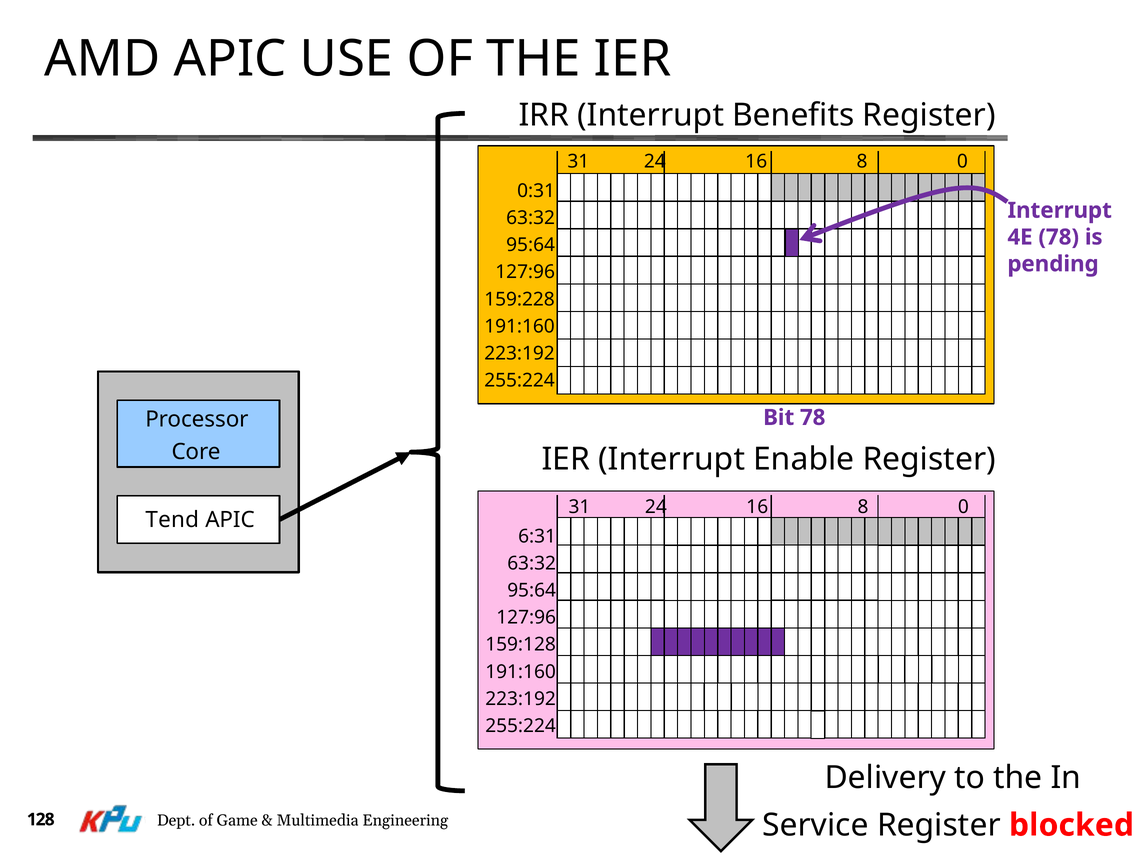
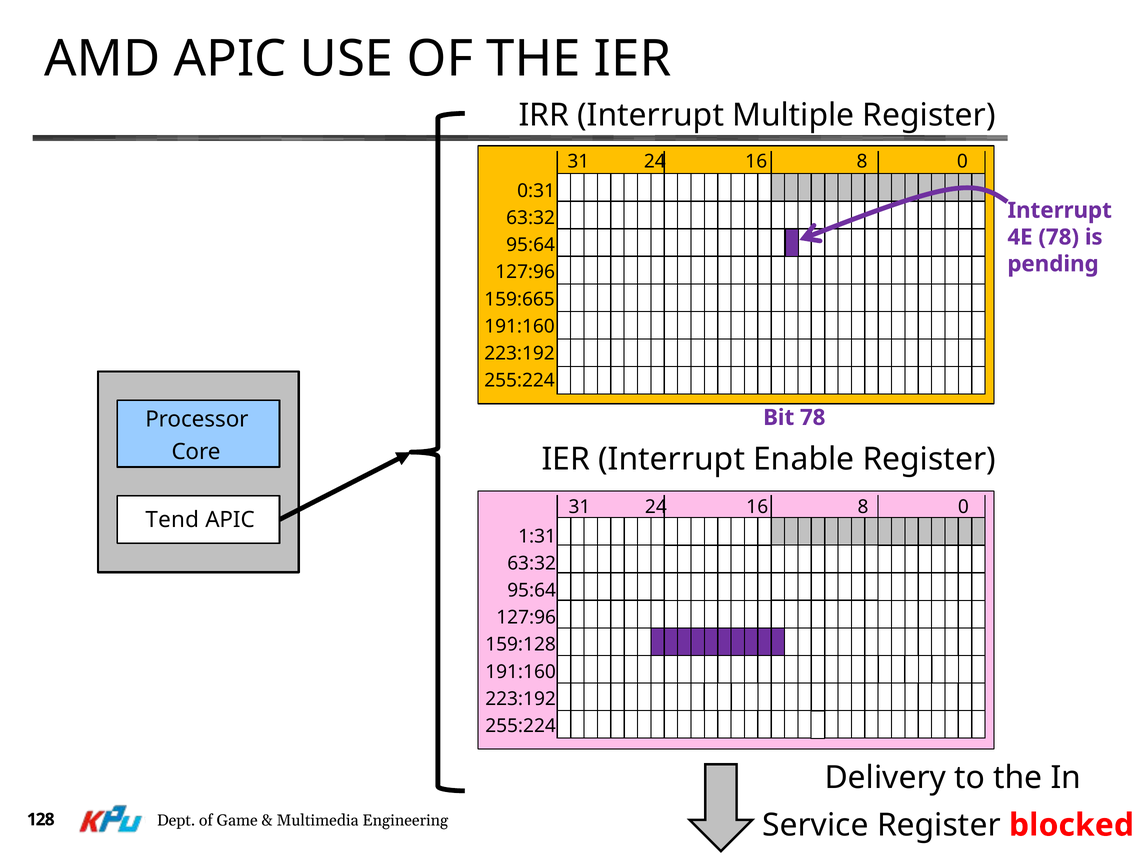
Benefits: Benefits -> Multiple (793, 115)
159:228: 159:228 -> 159:665 (520, 299)
6:31: 6:31 -> 1:31 (537, 536)
